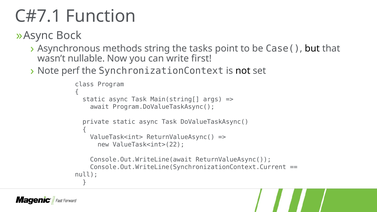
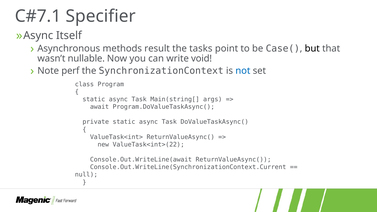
Function: Function -> Specifier (101, 16)
Bock: Bock -> Itself (69, 35)
string: string -> result (157, 48)
first: first -> void (202, 59)
not colour: black -> blue (243, 71)
